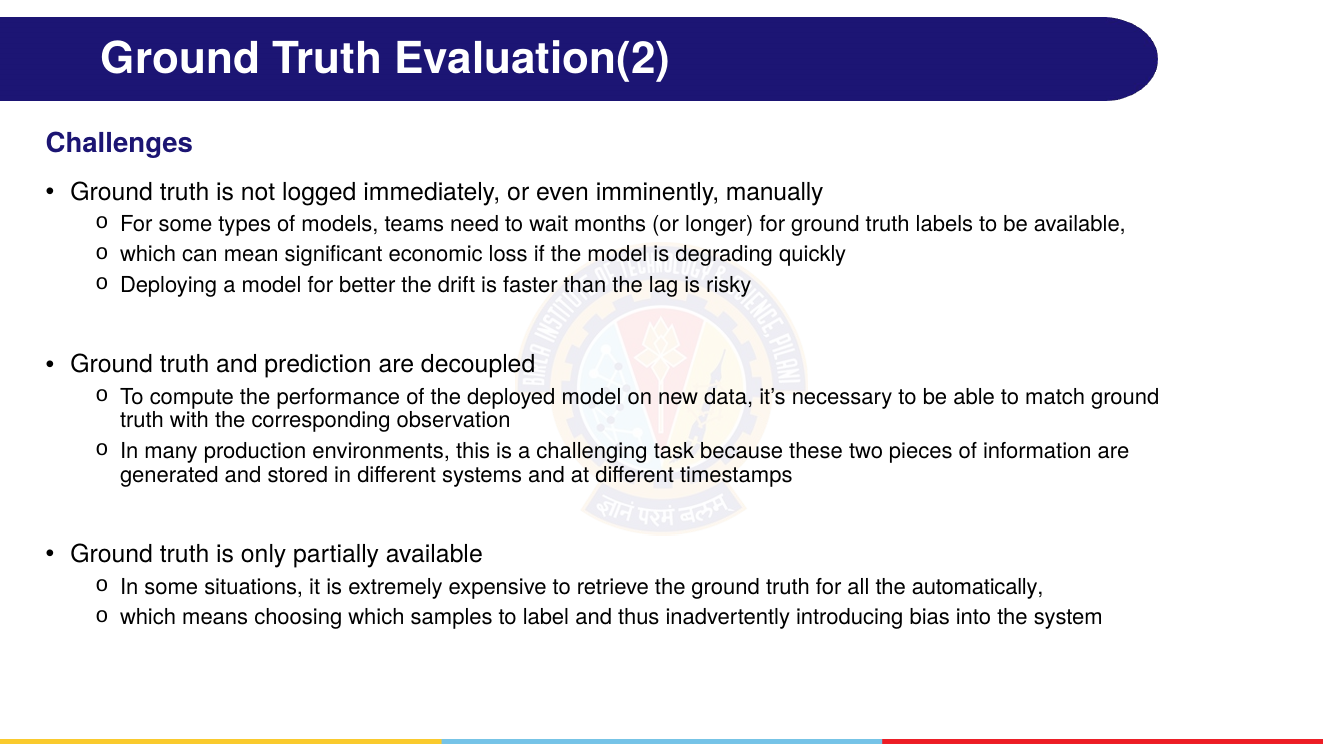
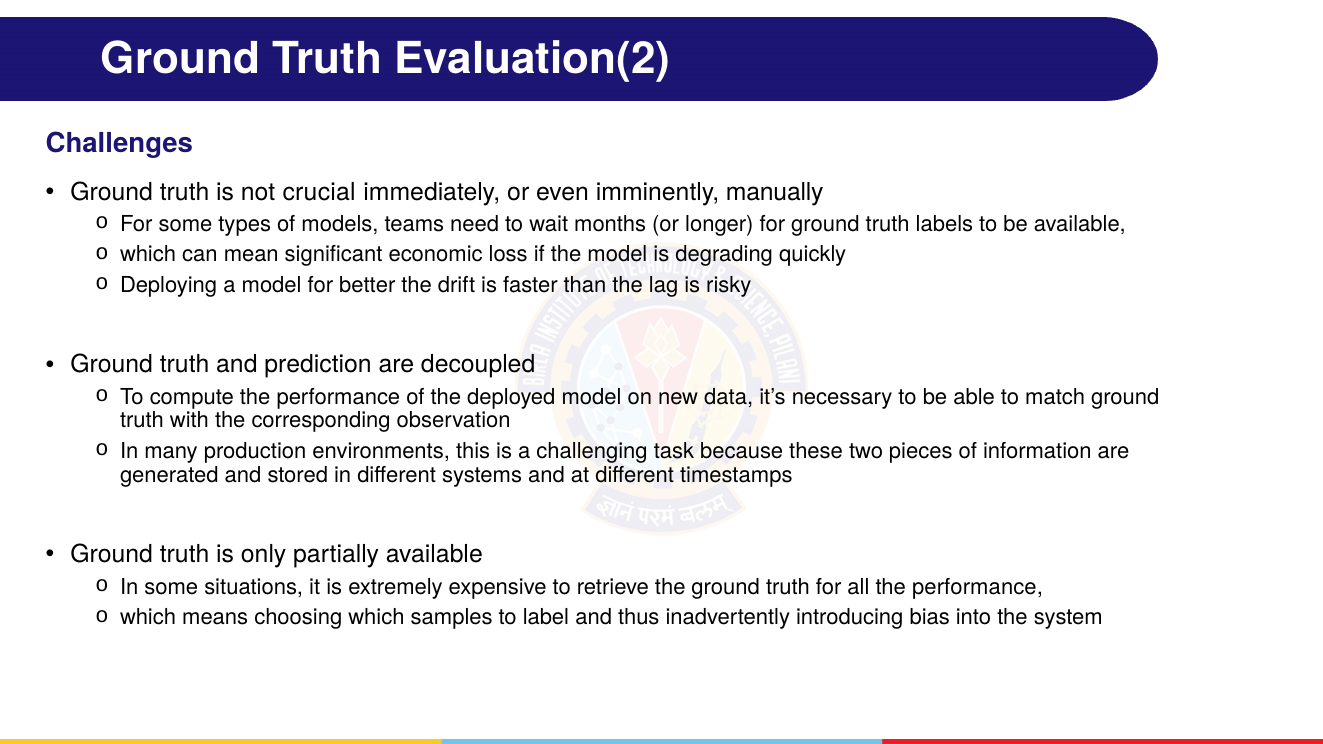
logged: logged -> crucial (319, 192)
all the automatically: automatically -> performance (978, 587)
